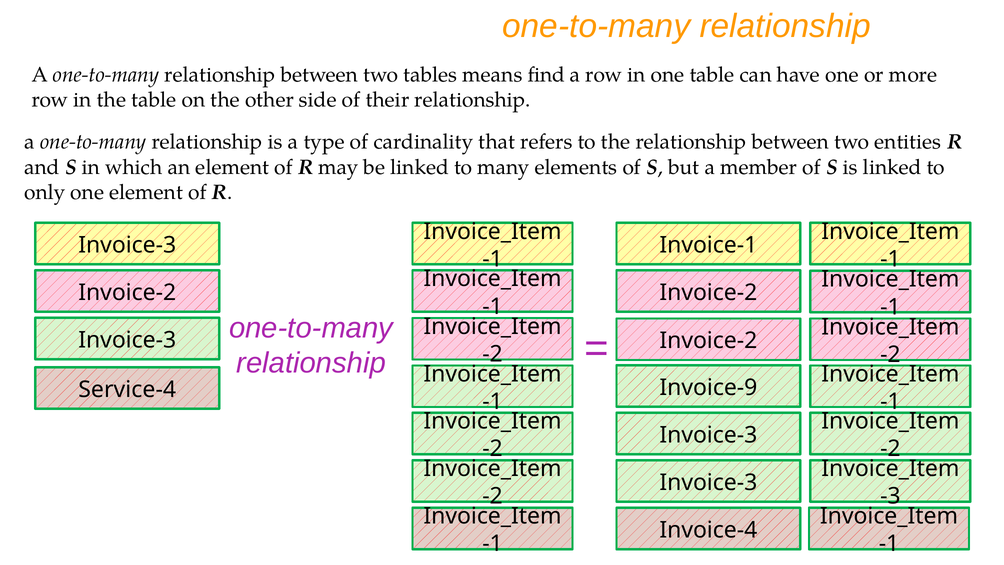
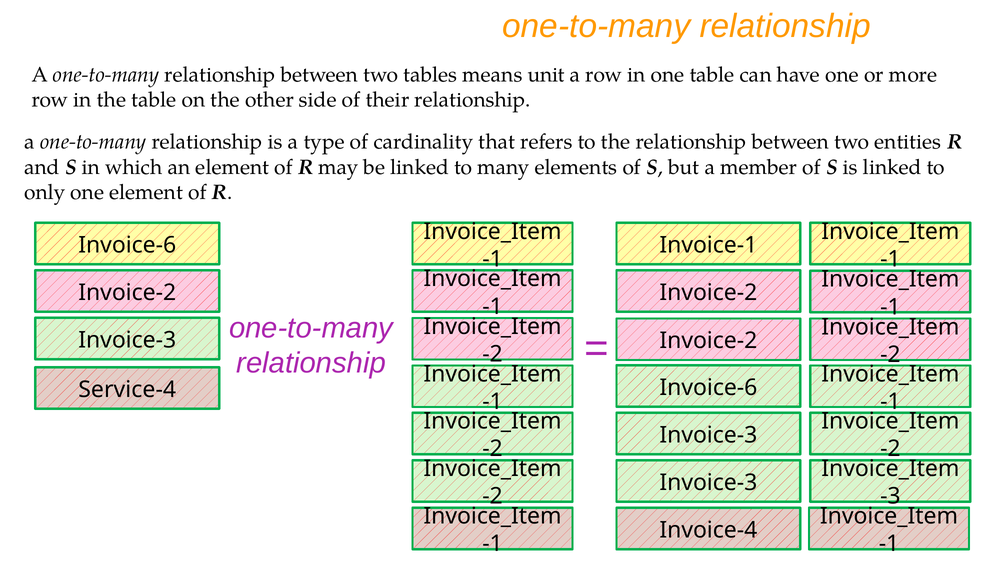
find: find -> unit (546, 75)
Invoice-3: Invoice-3 -> Invoice-6 (127, 245)
Invoice-9: Invoice-9 -> Invoice-6 (708, 387)
